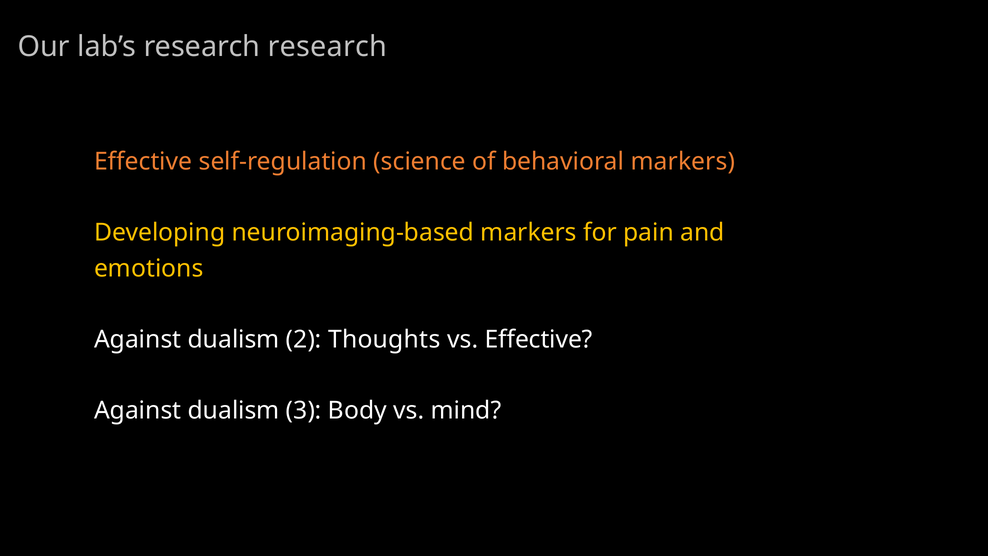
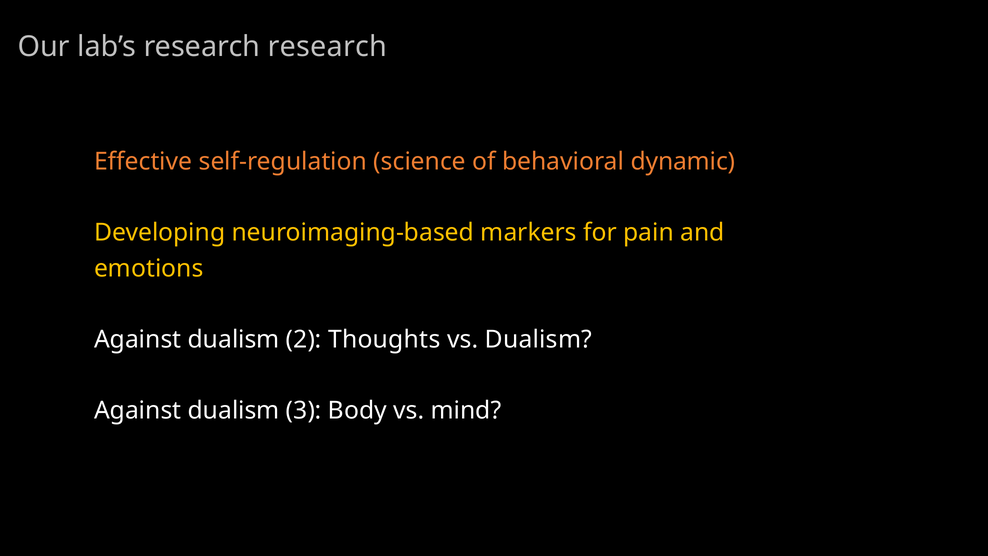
behavioral markers: markers -> dynamic (683, 162)
vs Effective: Effective -> Dualism (538, 339)
